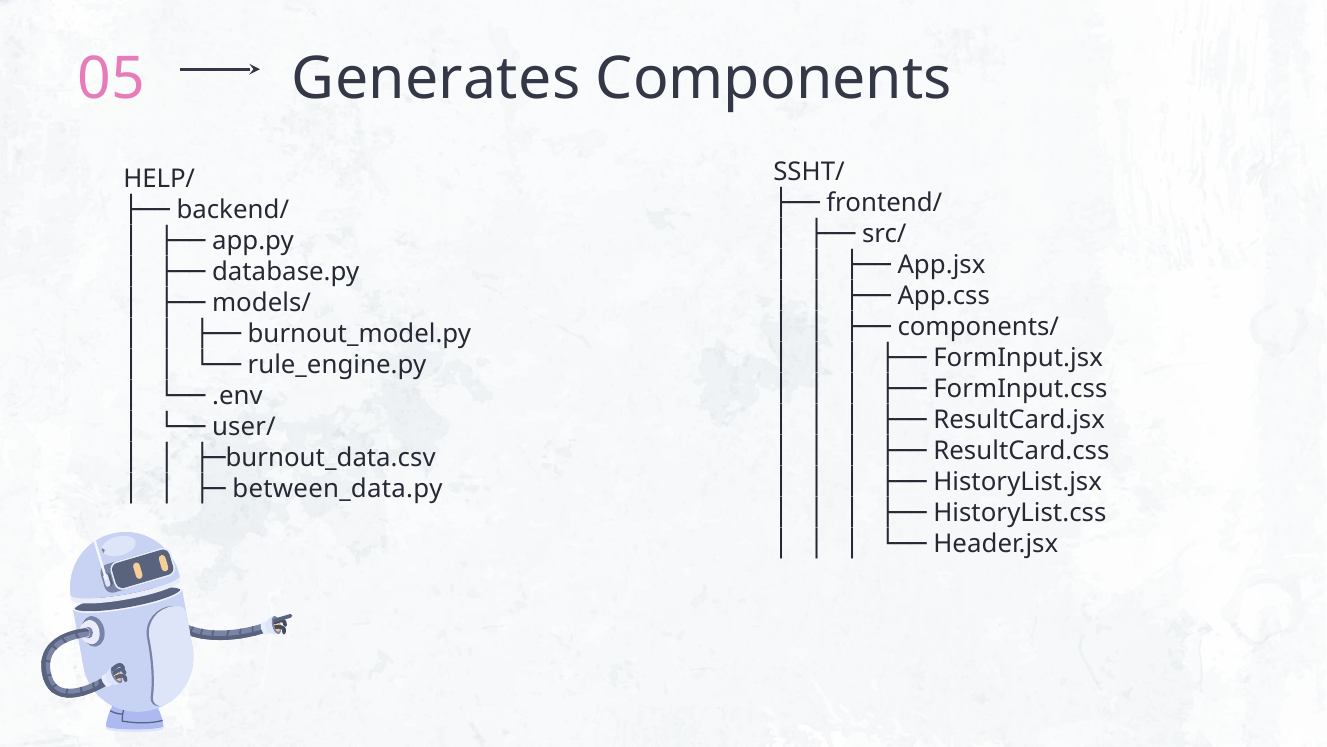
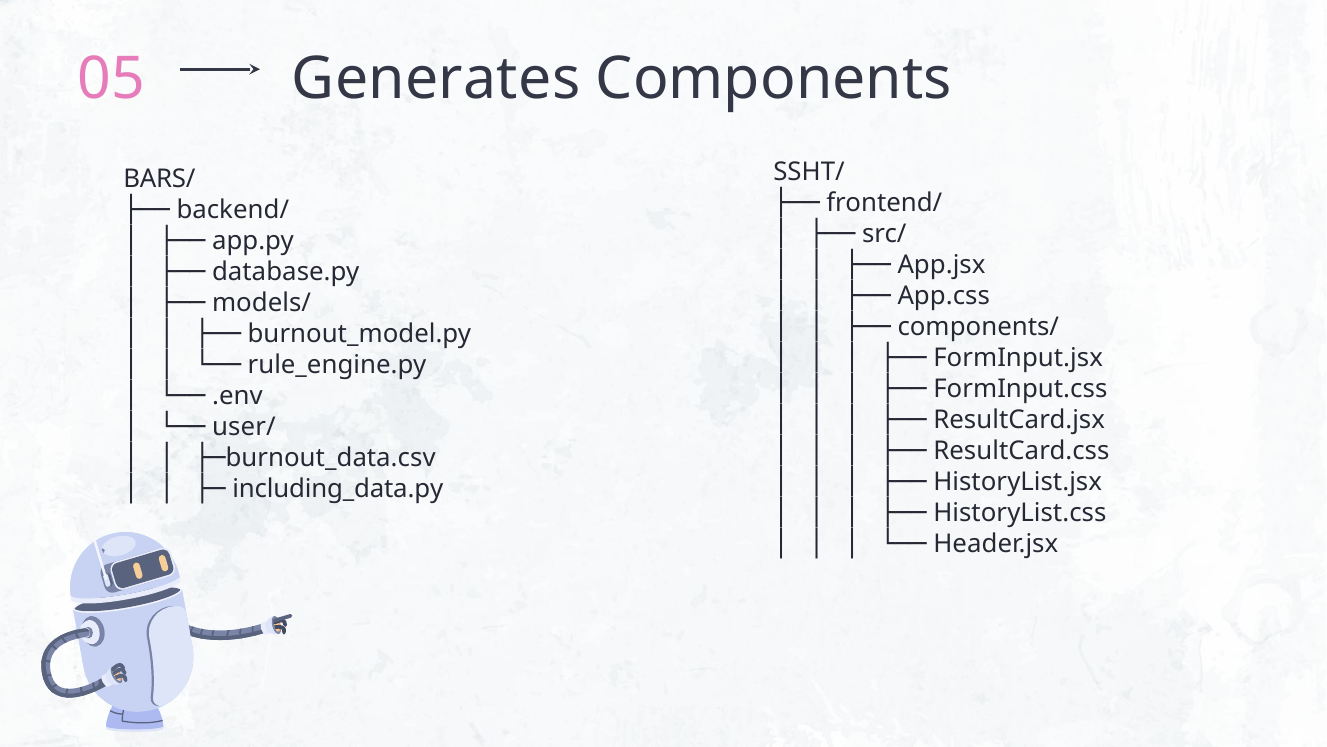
HELP/: HELP/ -> BARS/ (159, 179)
between_data.py: between_data.py -> including_data.py (338, 489)
